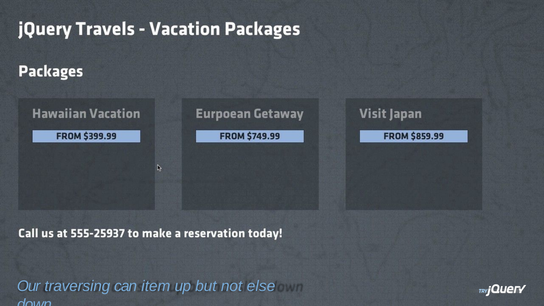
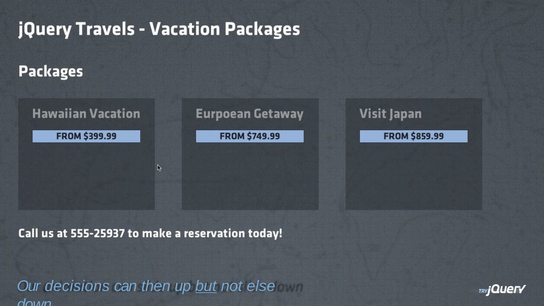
traversing: traversing -> decisions (77, 286)
item: item -> then (156, 286)
but underline: none -> present (206, 286)
